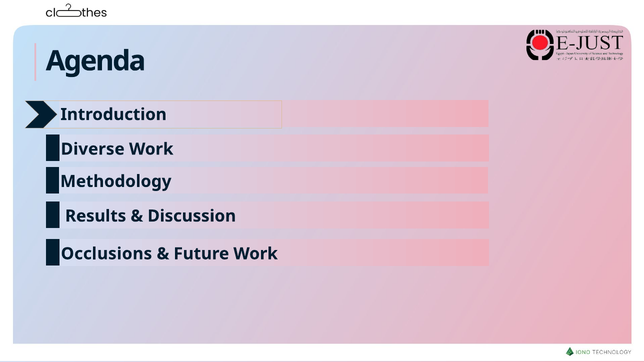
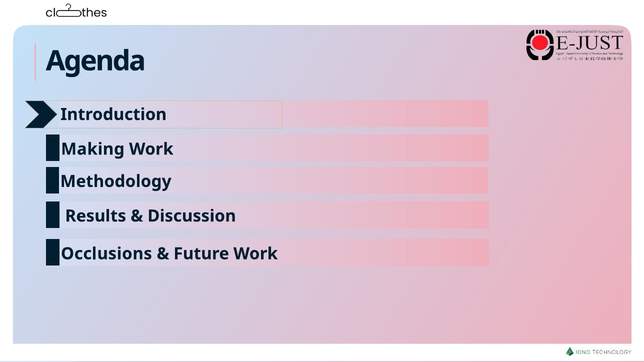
Diverse: Diverse -> Making (93, 149)
